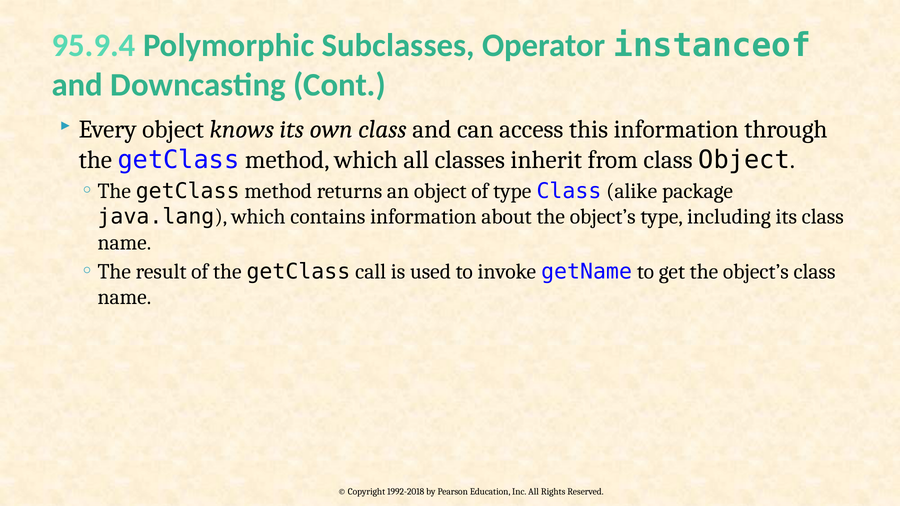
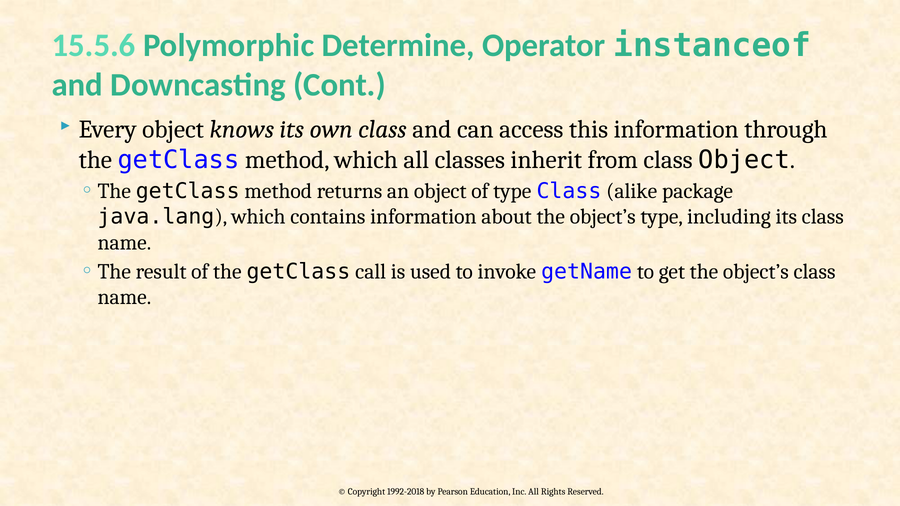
95.9.4: 95.9.4 -> 15.5.6 (94, 46)
Subclasses: Subclasses -> Determine (398, 46)
